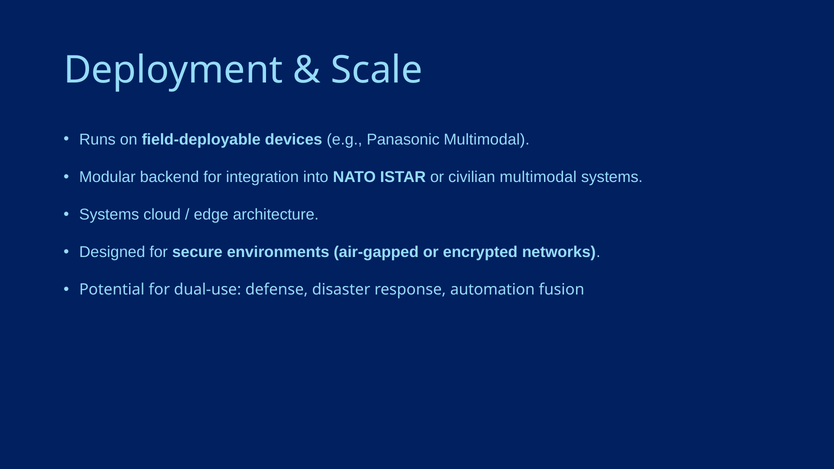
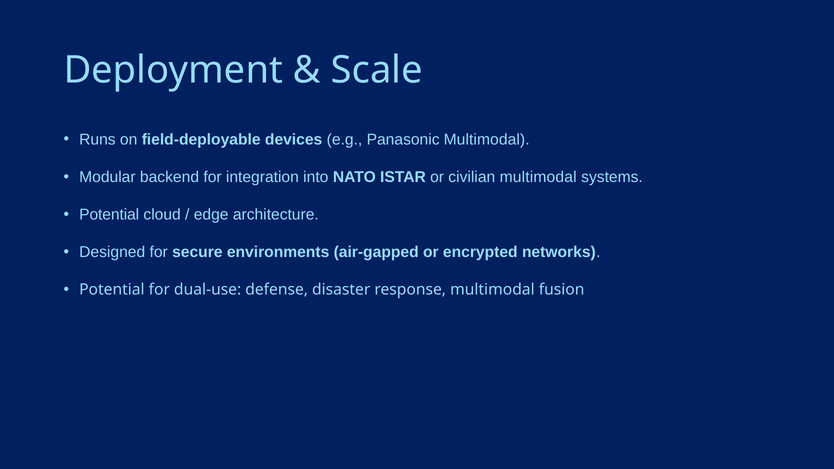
Systems: Systems -> Potential (109, 215)
response automation: automation -> multimodal (492, 290)
